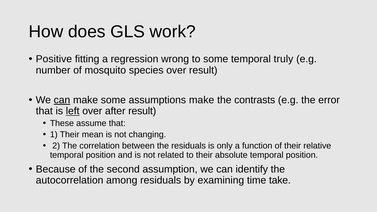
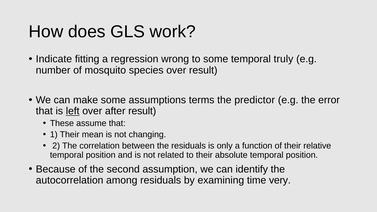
Positive: Positive -> Indicate (54, 59)
can underline: present -> none (62, 100)
assumptions make: make -> terms (202, 100)
contrasts: contrasts -> predictor (255, 100)
take: take -> very (280, 180)
